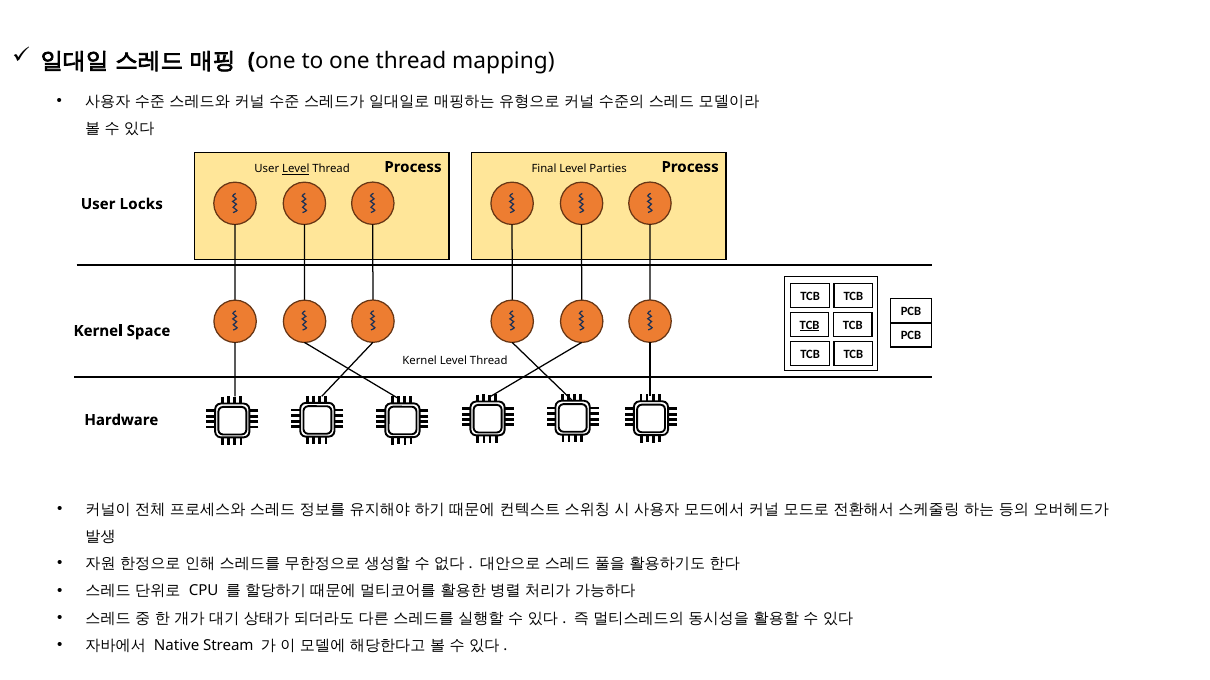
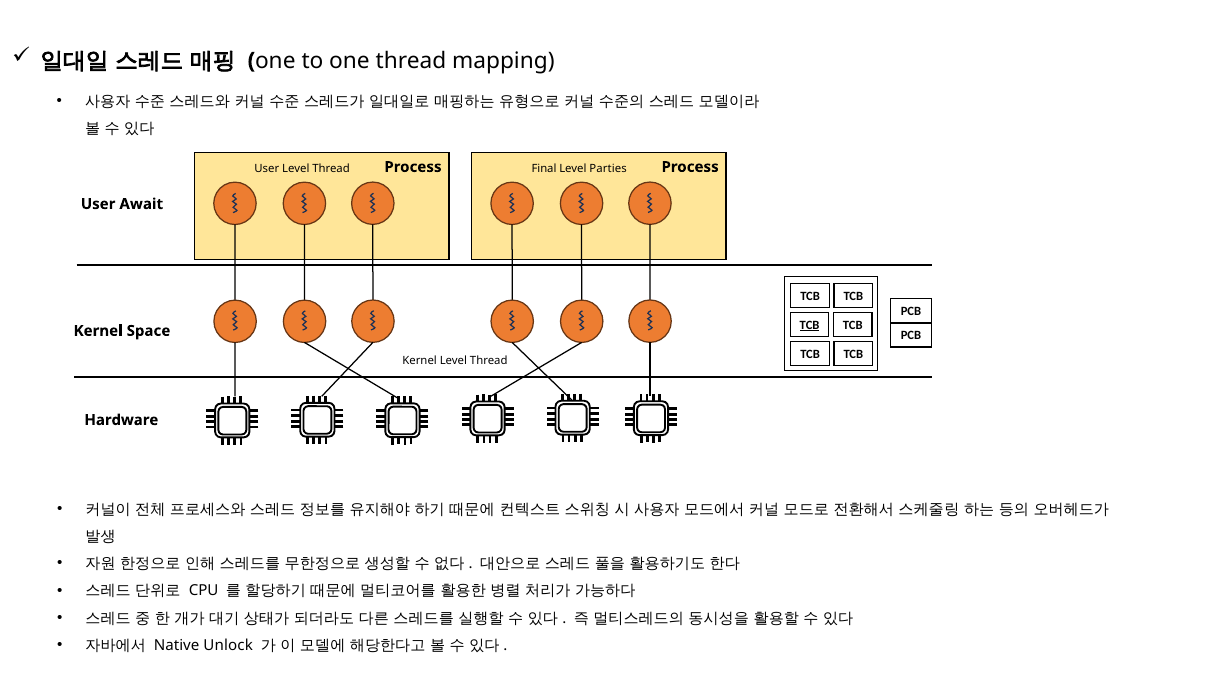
Level underline: present -> none (296, 169)
Locks: Locks -> Await (141, 204)
Stream: Stream -> Unlock (228, 646)
